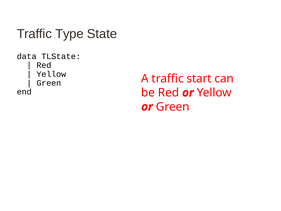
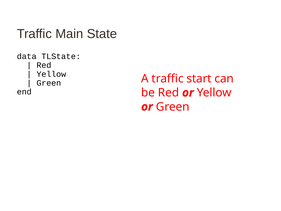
Type: Type -> Main (69, 34)
